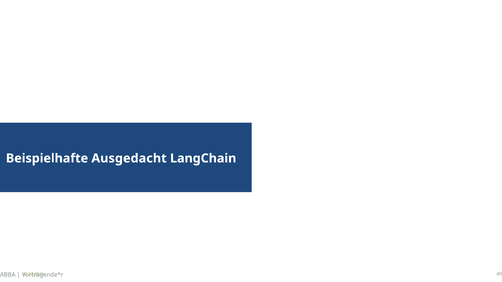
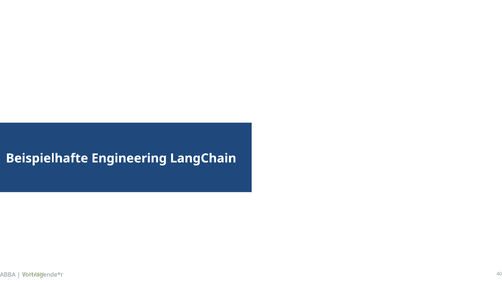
Ausgedacht: Ausgedacht -> Engineering (129, 159)
